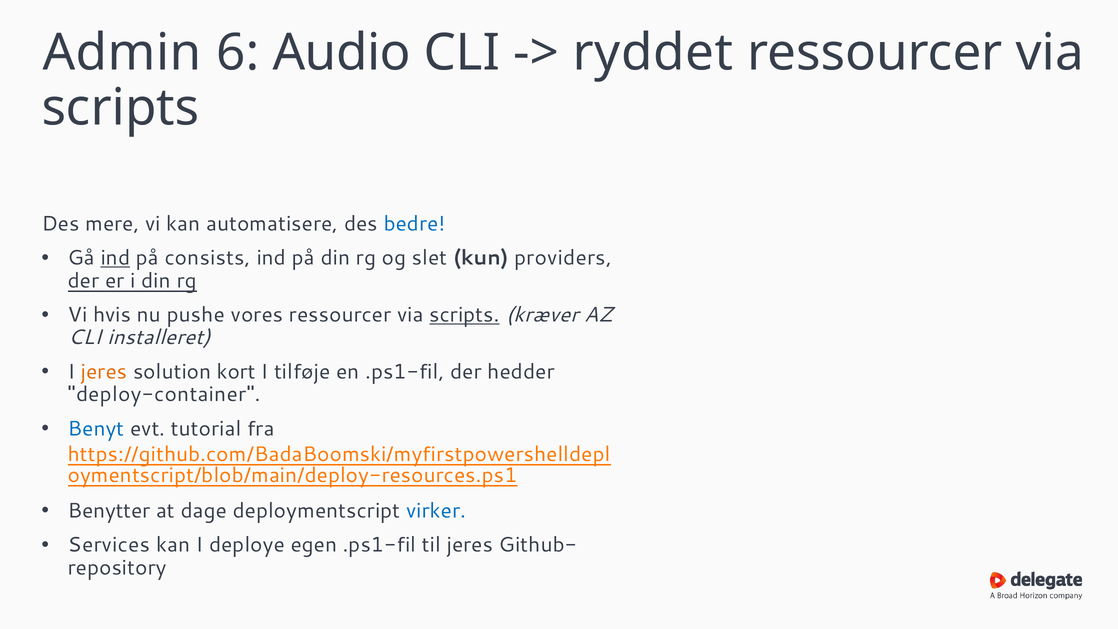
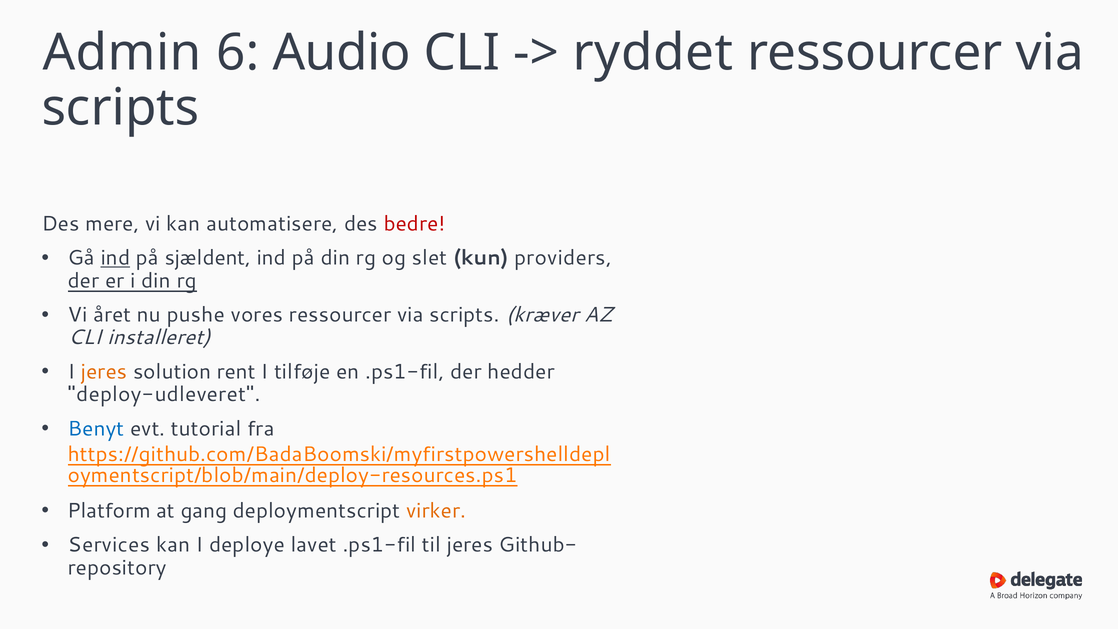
bedre colour: blue -> red (414, 224)
consists: consists -> sjældent (208, 258)
hvis: hvis -> året (112, 315)
scripts underline: present -> none (464, 315)
kort: kort -> rent (236, 372)
deploy-container: deploy-container -> deploy-udleveret (164, 394)
Benytter: Benytter -> Platform (109, 511)
dage: dage -> gang (204, 511)
virker colour: blue -> orange (436, 511)
egen: egen -> lavet (314, 545)
